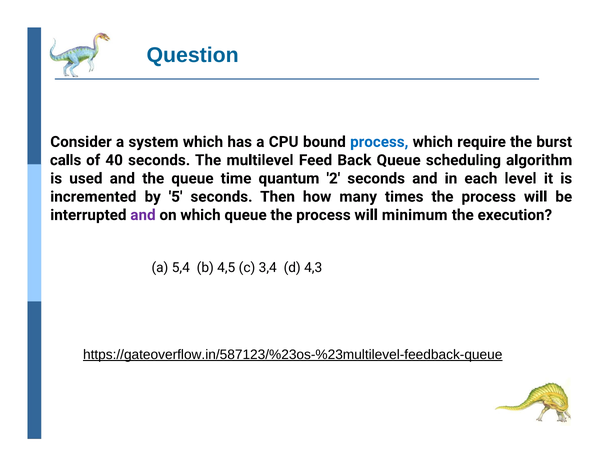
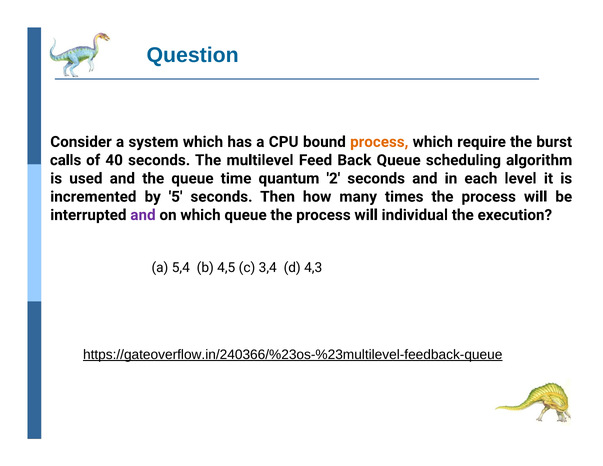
process colour: blue -> orange (379, 142)
minimum: minimum -> individual (415, 215)
https://gateoverflow.in/587123/%23os-%23multilevel-feedback-queue: https://gateoverflow.in/587123/%23os-%23multilevel-feedback-queue -> https://gateoverflow.in/240366/%23os-%23multilevel-feedback-queue (293, 354)
